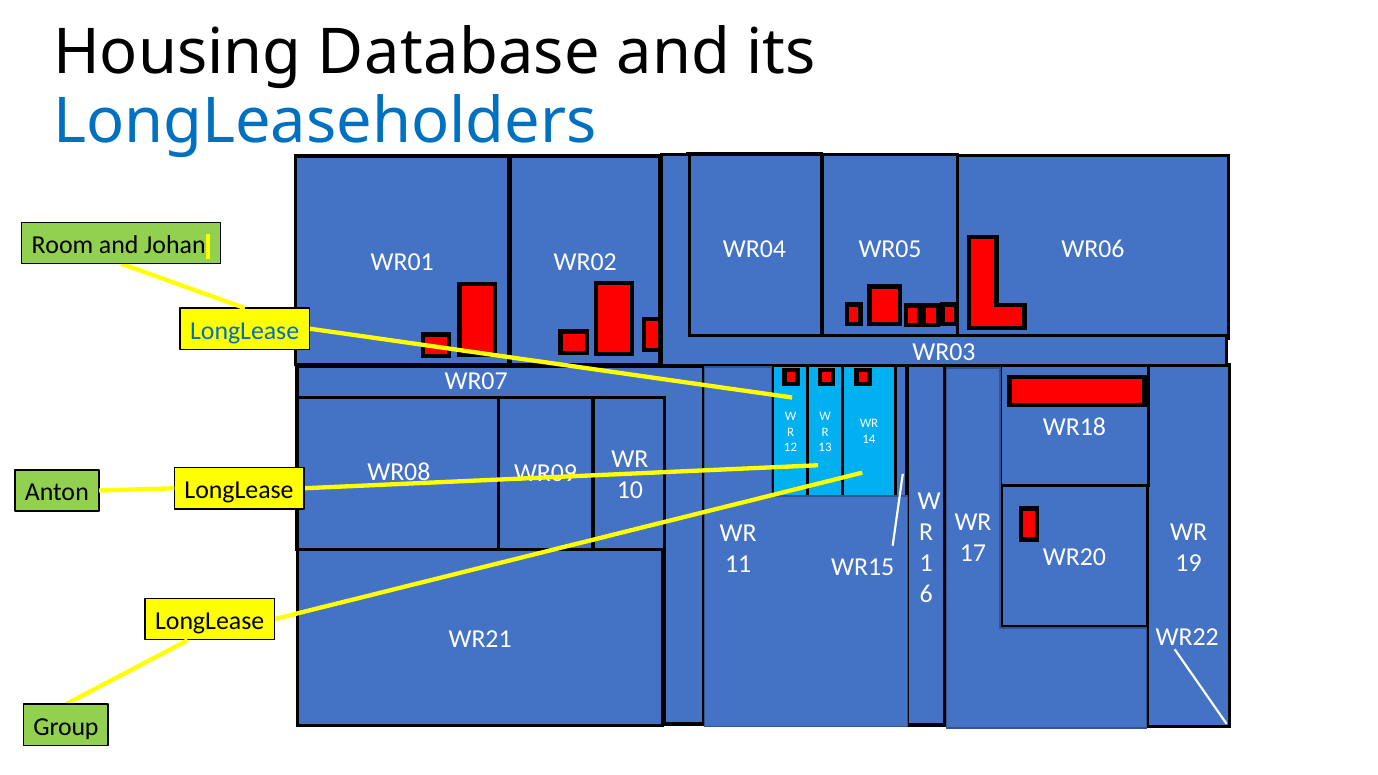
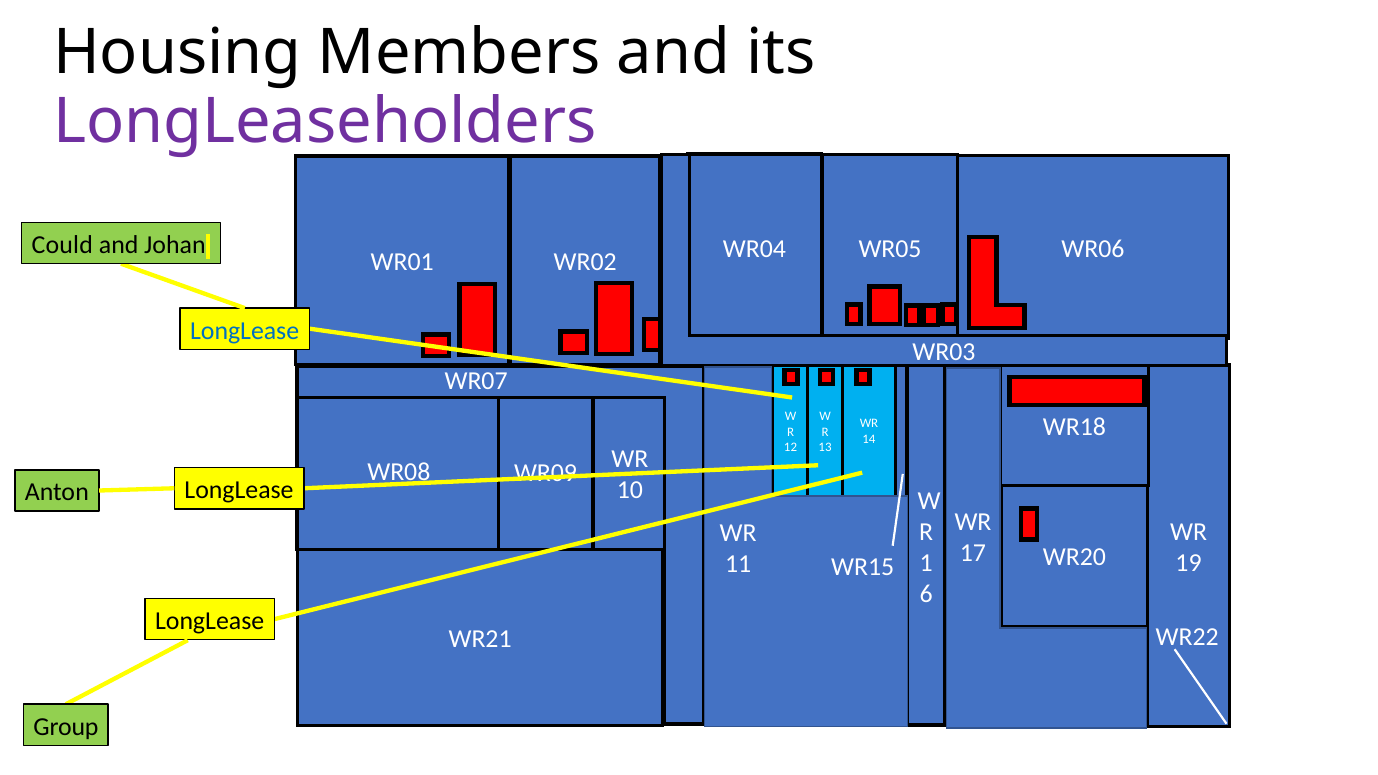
Database: Database -> Members (459, 53)
LongLeaseholders colour: blue -> purple (325, 121)
Room: Room -> Could (62, 245)
